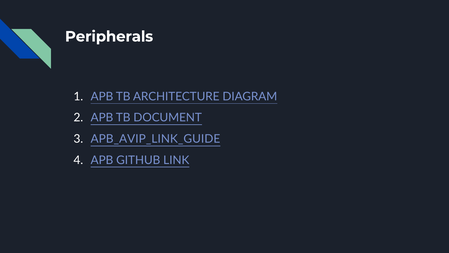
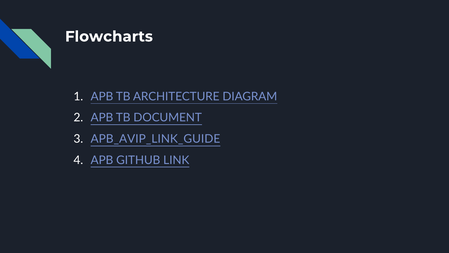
Peripherals: Peripherals -> Flowcharts (109, 36)
